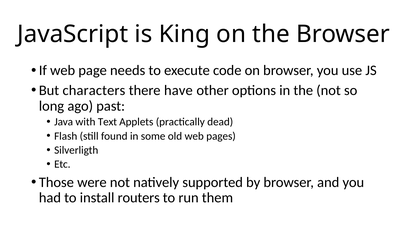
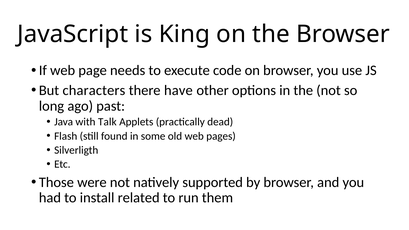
Text: Text -> Talk (107, 122)
routers: routers -> related (139, 198)
